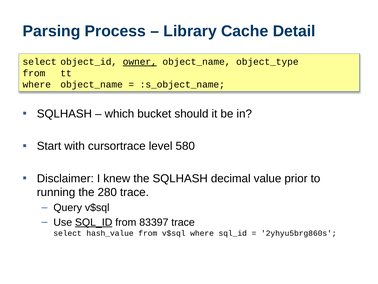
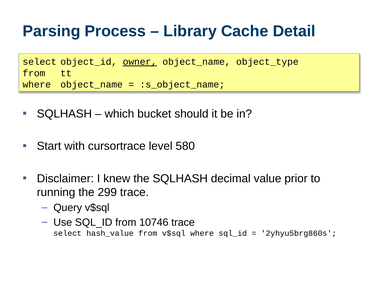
280: 280 -> 299 (107, 192)
SQL_ID underline: present -> none (94, 222)
83397: 83397 -> 10746 (154, 222)
